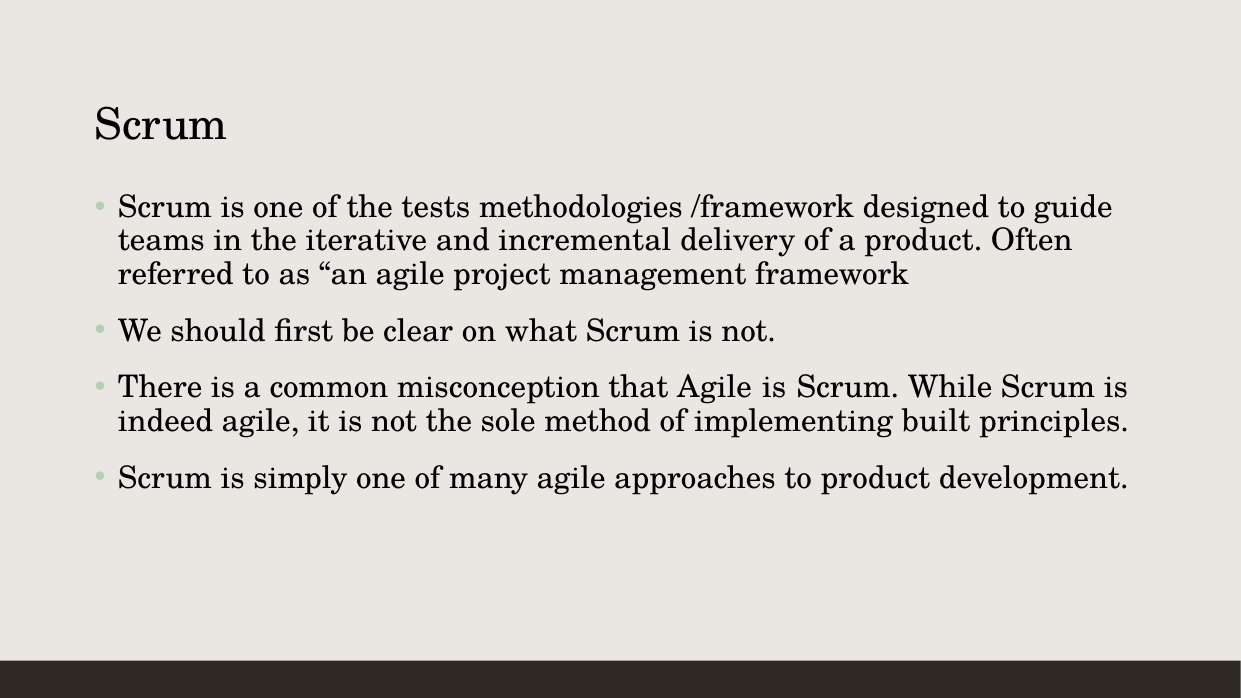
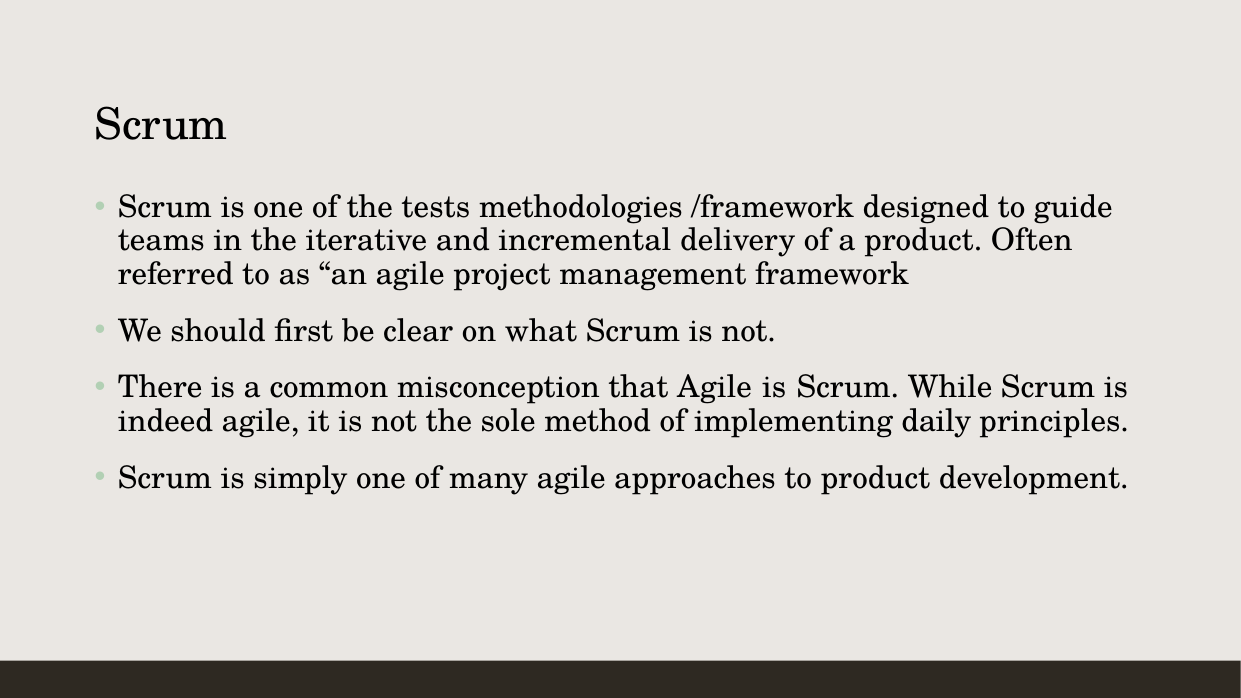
built: built -> daily (936, 421)
